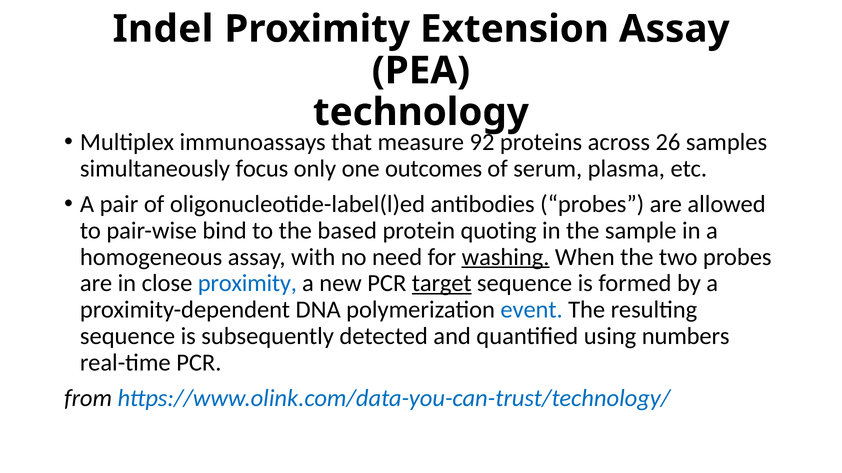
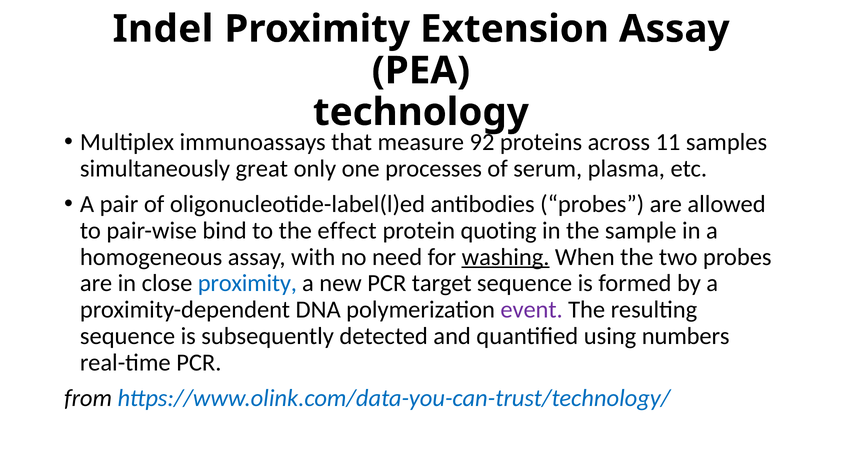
26: 26 -> 11 (668, 142)
focus: focus -> great (262, 169)
outcomes: outcomes -> processes (434, 169)
based: based -> effect (347, 231)
target underline: present -> none (442, 284)
event colour: blue -> purple (532, 310)
